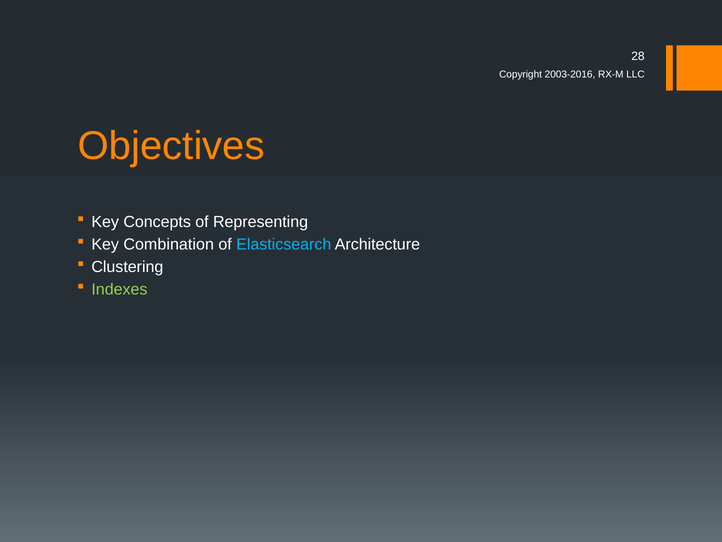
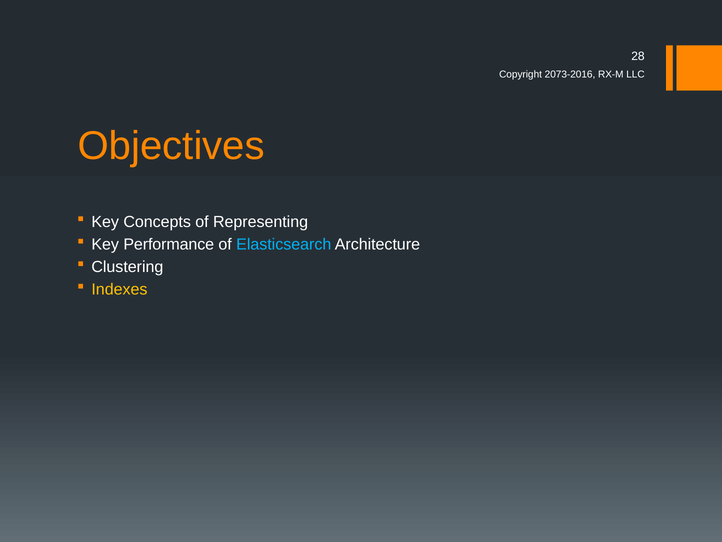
2003-2016: 2003-2016 -> 2073-2016 (570, 74)
Combination: Combination -> Performance (169, 244)
Indexes colour: light green -> yellow (119, 289)
